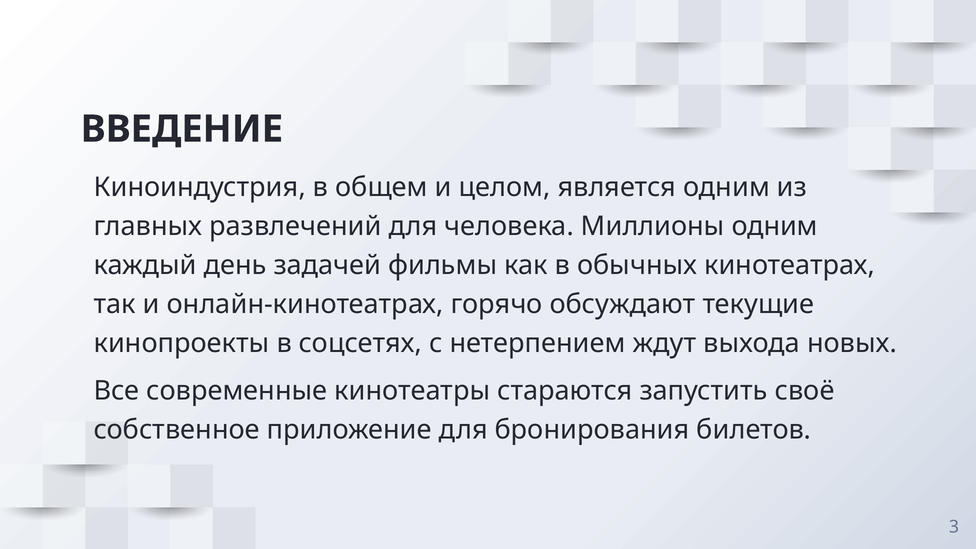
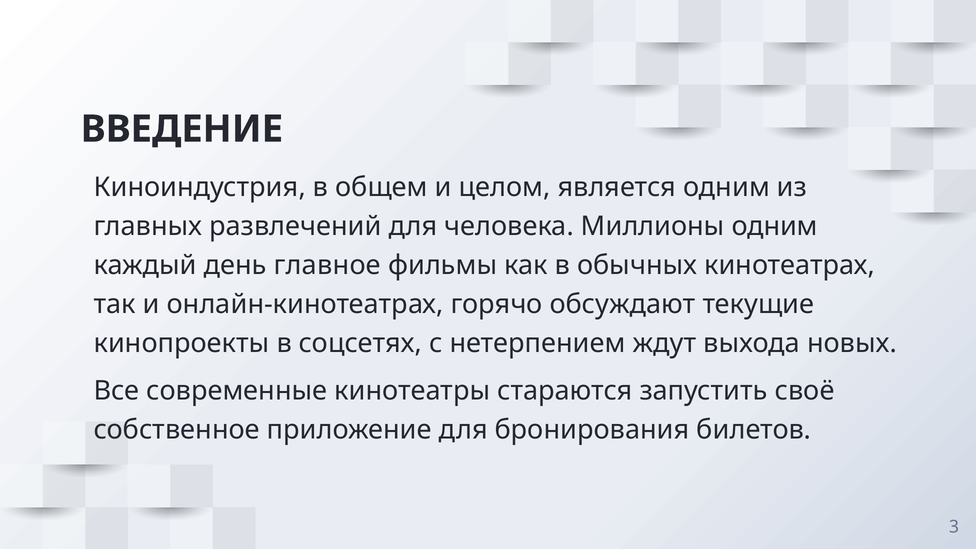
задачей: задачей -> главное (327, 265)
